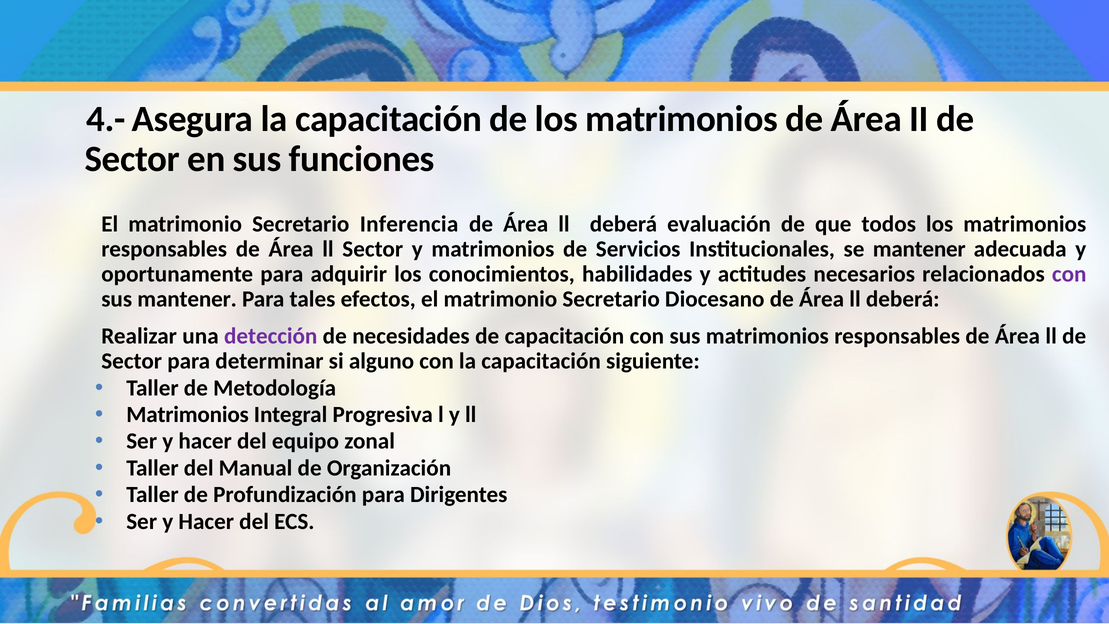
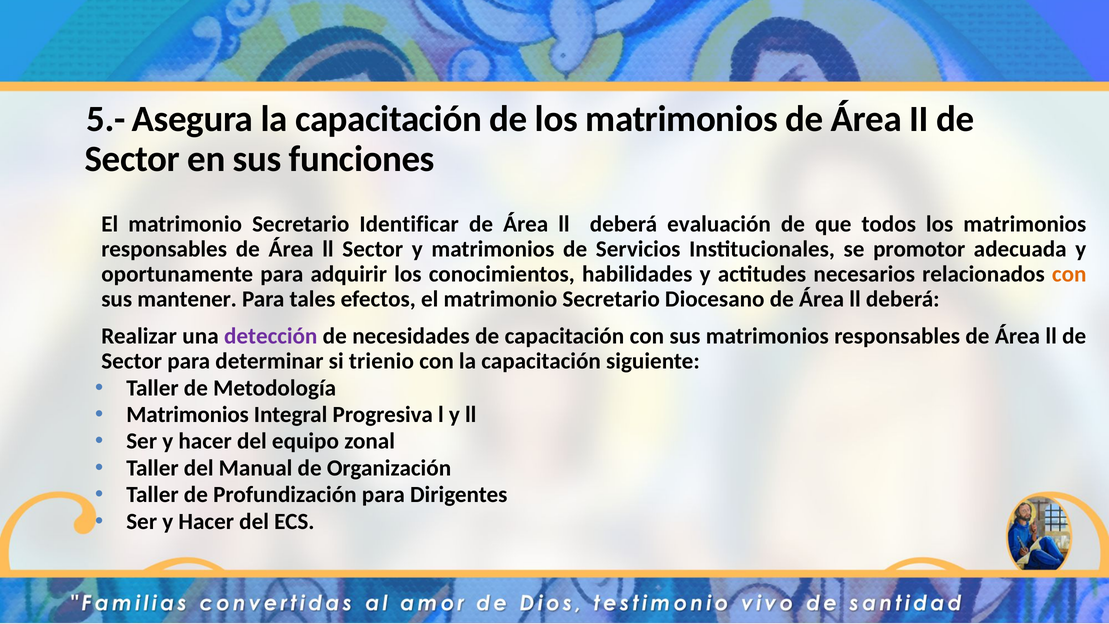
4.-: 4.- -> 5.- (106, 119)
Inferencia: Inferencia -> Identificar (409, 224)
se mantener: mantener -> promotor (919, 249)
con colour: purple -> orange (1069, 274)
alguno: alguno -> trienio (381, 361)
